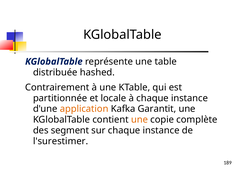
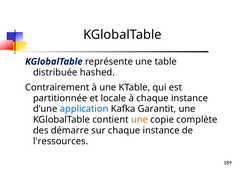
application colour: orange -> blue (84, 109)
segment: segment -> démarre (70, 130)
l'surestimer: l'surestimer -> l'ressources (61, 141)
